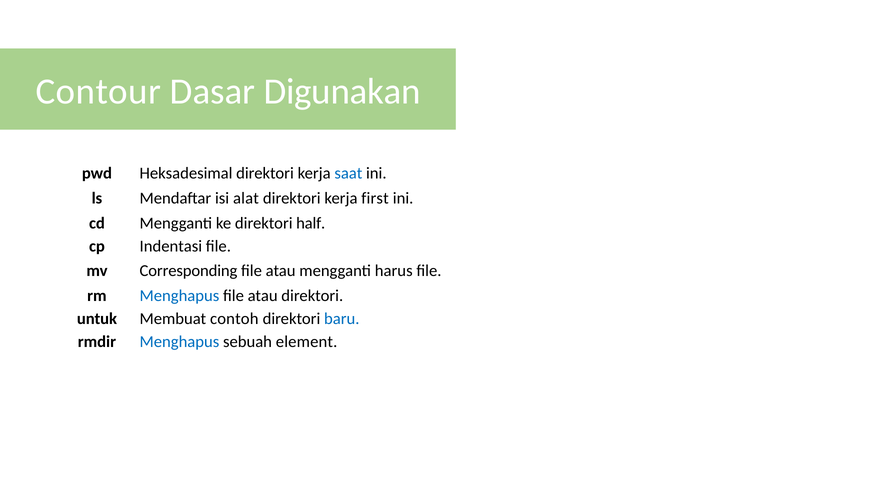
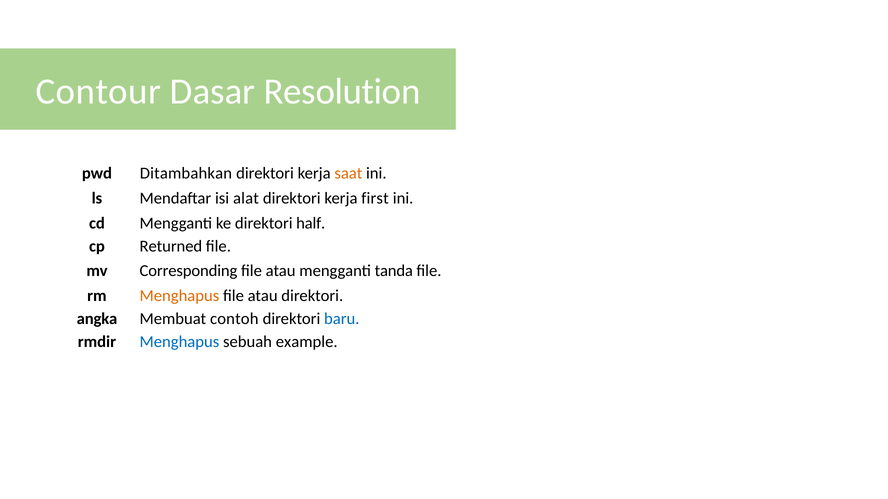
Digunakan: Digunakan -> Resolution (342, 92)
Heksadesimal: Heksadesimal -> Ditambahkan (186, 173)
saat colour: blue -> orange (348, 173)
Indentasi: Indentasi -> Returned (171, 246)
harus: harus -> tanda (394, 271)
Menghapus colour: blue -> orange (179, 296)
untuk: untuk -> angka (97, 319)
element: element -> example (307, 342)
